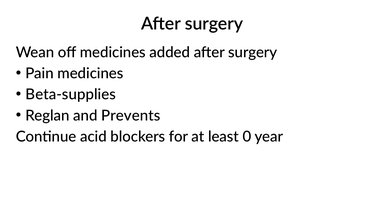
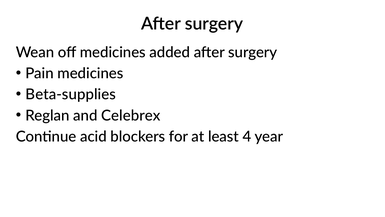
Prevents: Prevents -> Celebrex (131, 115)
0: 0 -> 4 (247, 136)
